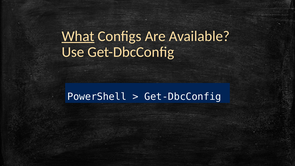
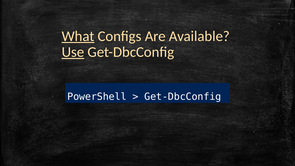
Use underline: none -> present (73, 52)
